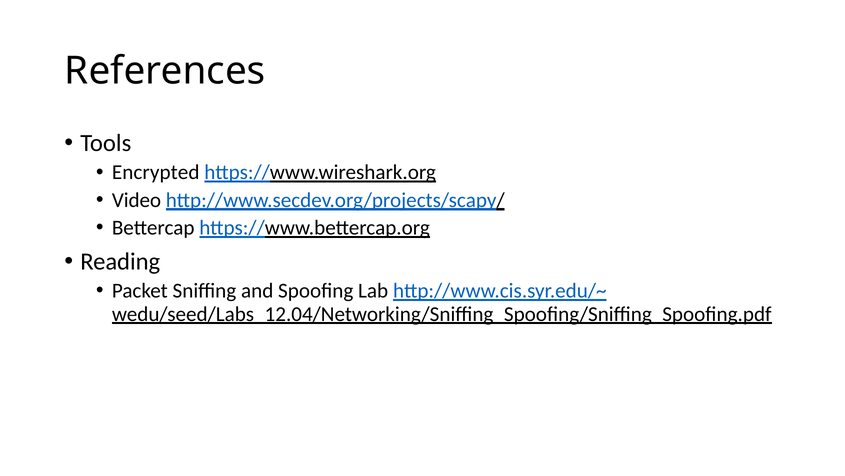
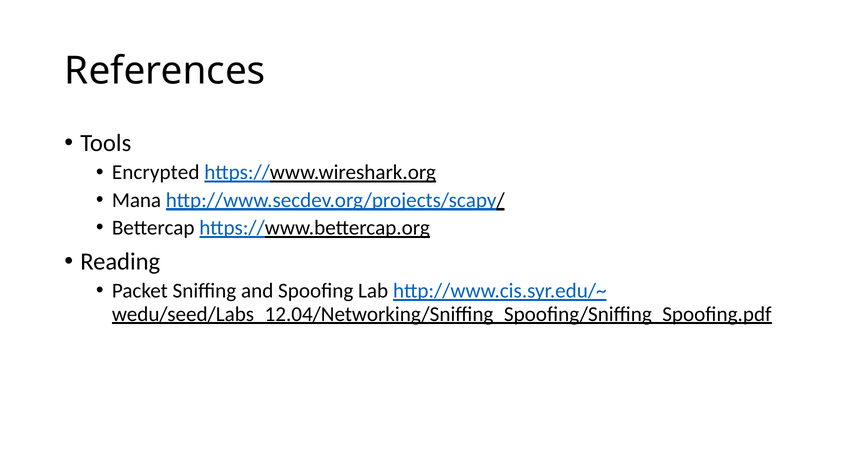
Video: Video -> Mana (137, 200)
